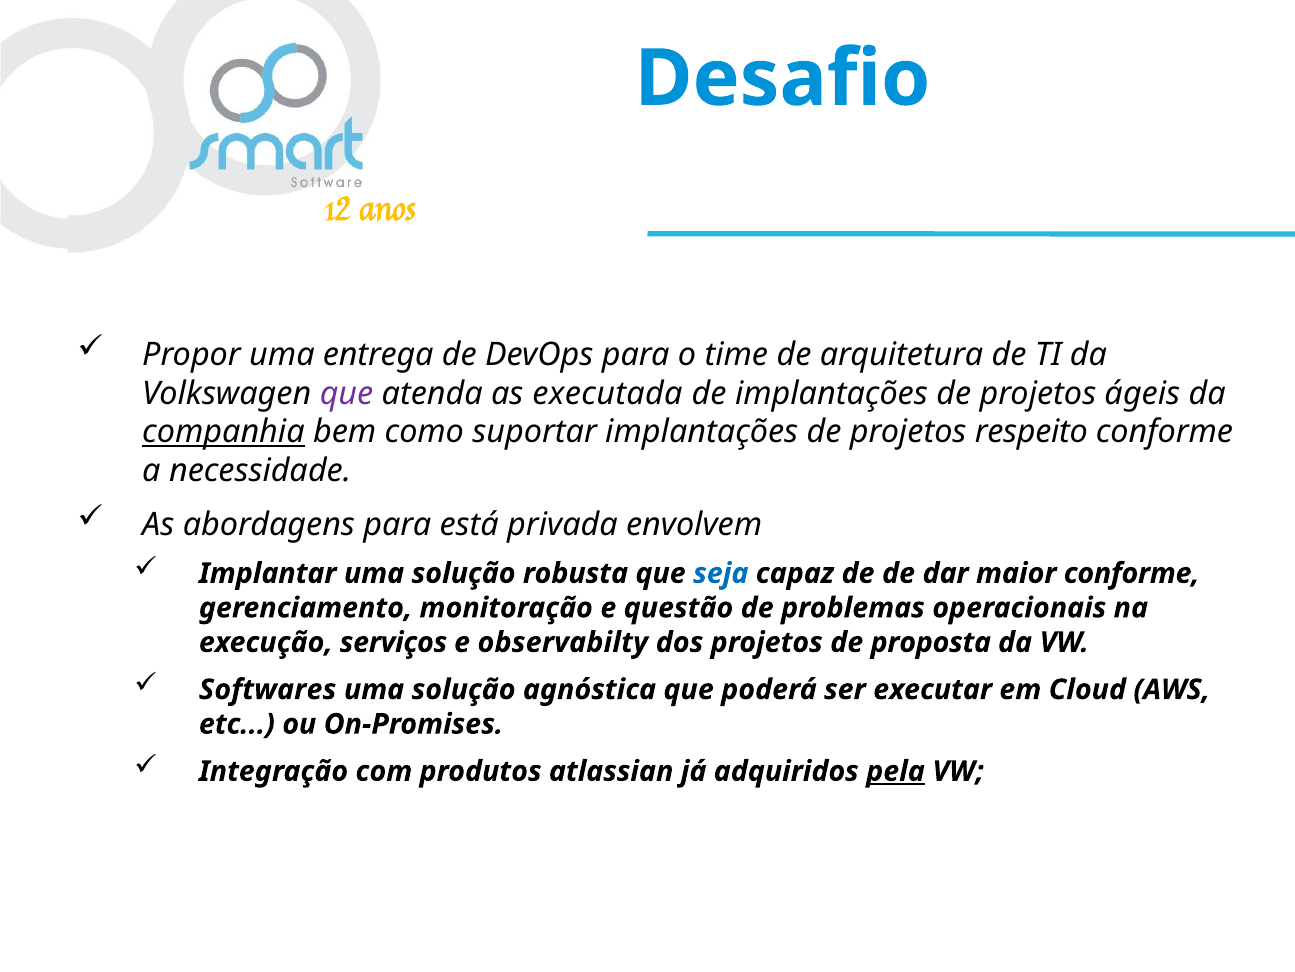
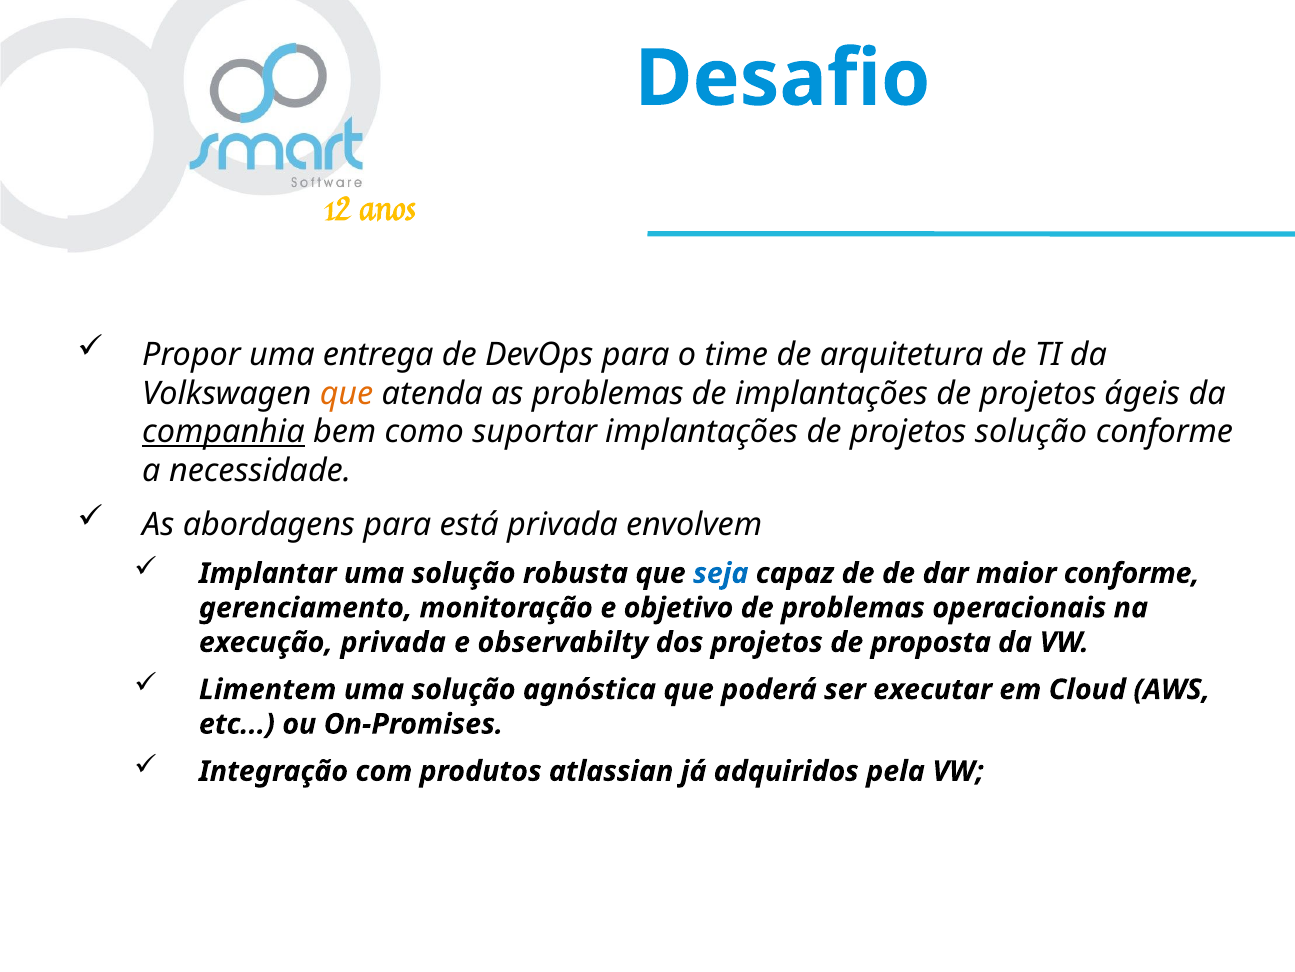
que colour: purple -> orange (347, 393)
as executada: executada -> problemas (608, 393)
projetos respeito: respeito -> solução (1031, 432)
questão: questão -> objetivo (678, 607)
execução serviços: serviços -> privada (393, 642)
Softwares: Softwares -> Limentem (268, 689)
pela underline: present -> none (895, 771)
